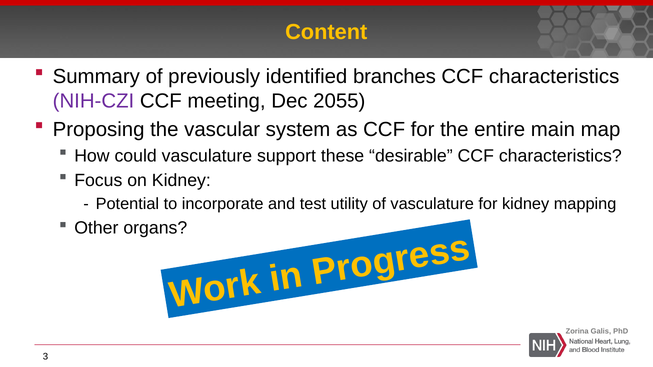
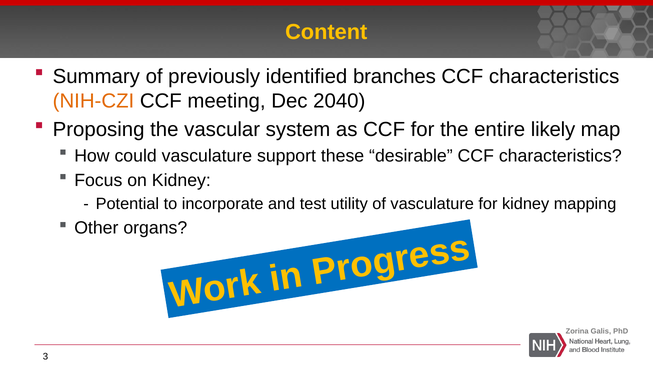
NIH-CZI colour: purple -> orange (93, 101)
2055: 2055 -> 2040 (339, 101)
main: main -> likely (553, 130)
